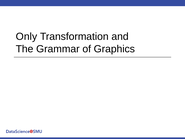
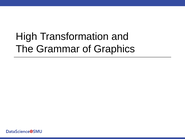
Only: Only -> High (27, 37)
